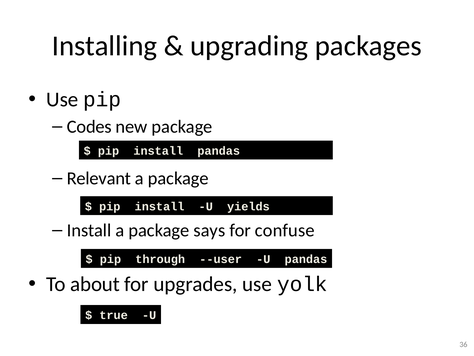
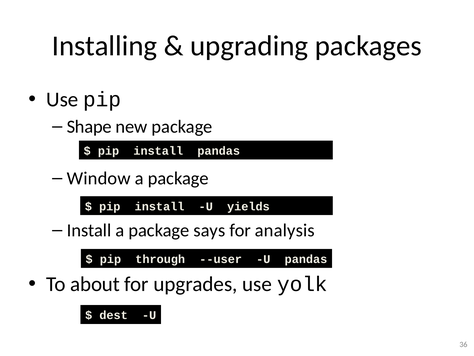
Codes: Codes -> Shape (89, 127)
Relevant: Relevant -> Window (99, 178)
confuse: confuse -> analysis (285, 230)
true: true -> dest (114, 315)
